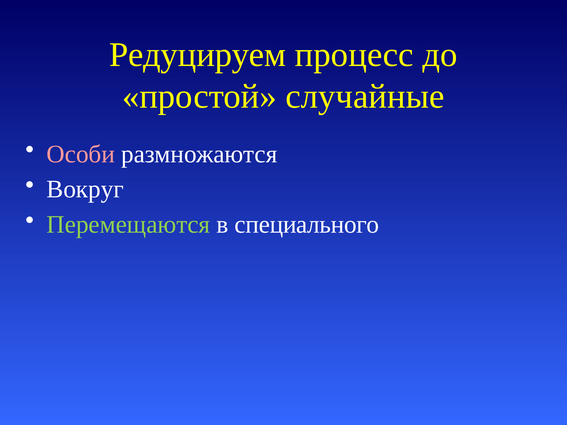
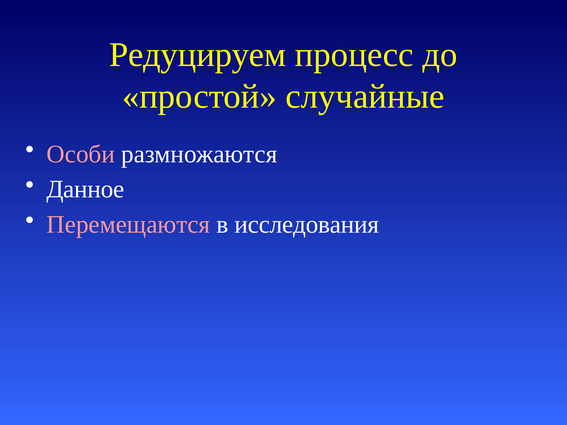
Вокруг: Вокруг -> Данное (85, 189)
Перемещаются colour: light green -> pink (128, 225)
специального: специального -> исследования (307, 225)
